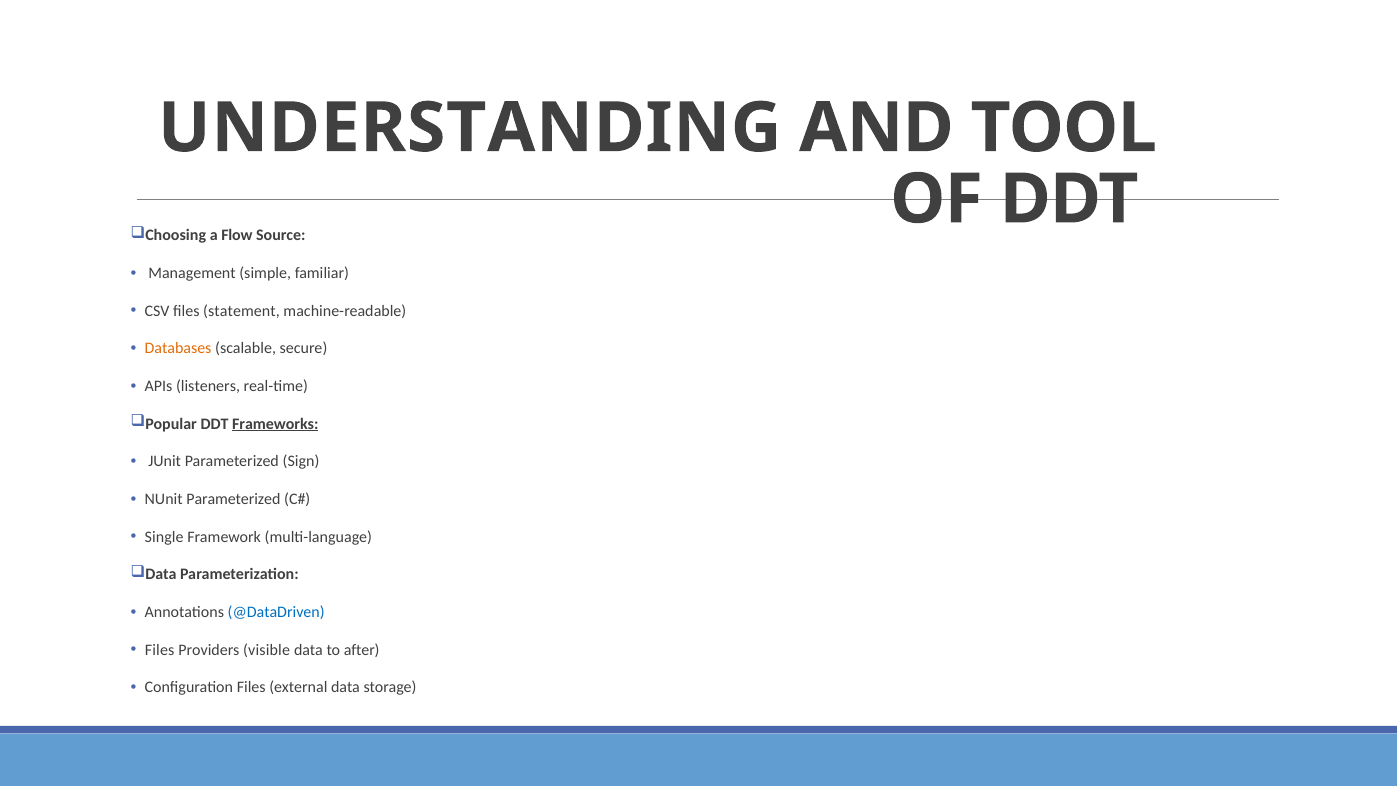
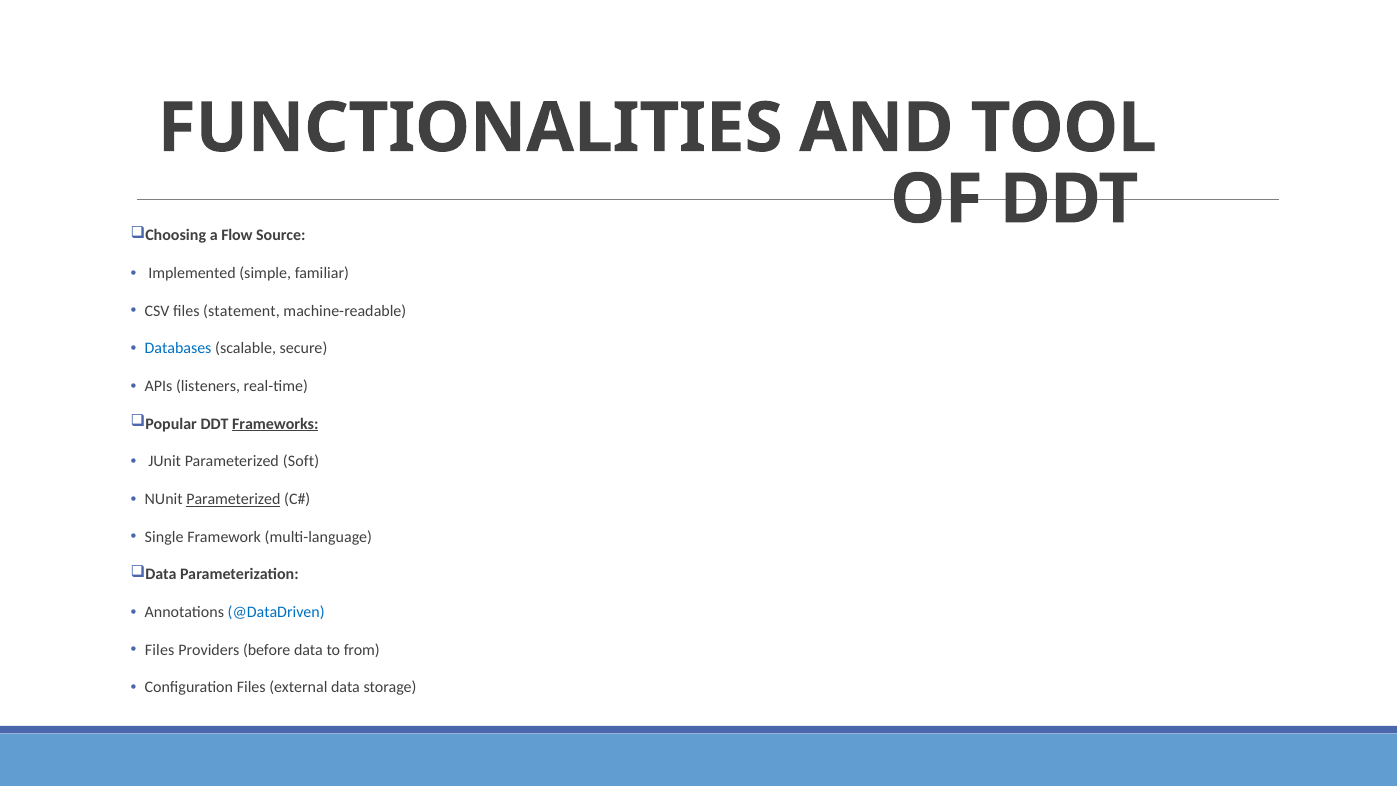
UNDERSTANDING: UNDERSTANDING -> FUNCTIONALITIES (470, 128)
Management: Management -> Implemented (192, 273)
Databases colour: orange -> blue (178, 348)
Sign: Sign -> Soft (301, 461)
Parameterized underline: none -> present (233, 499)
visible: visible -> before (267, 650)
after: after -> from (362, 650)
